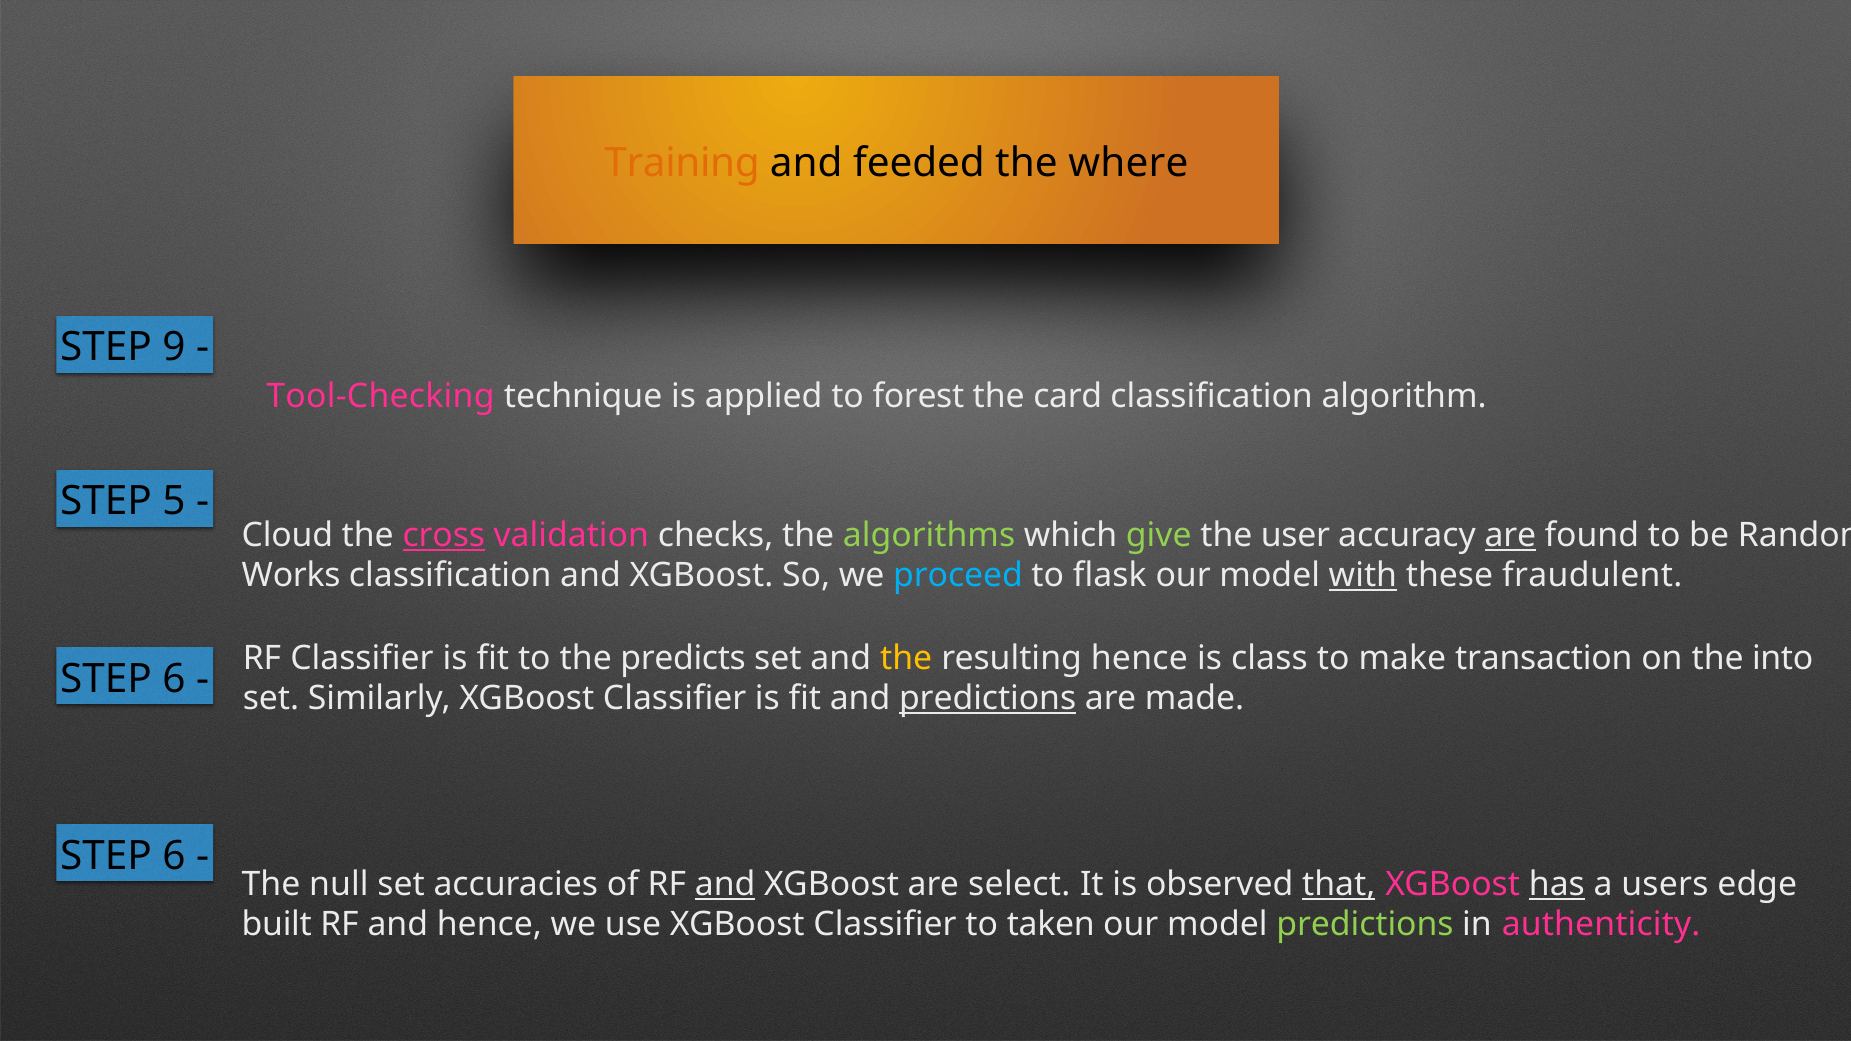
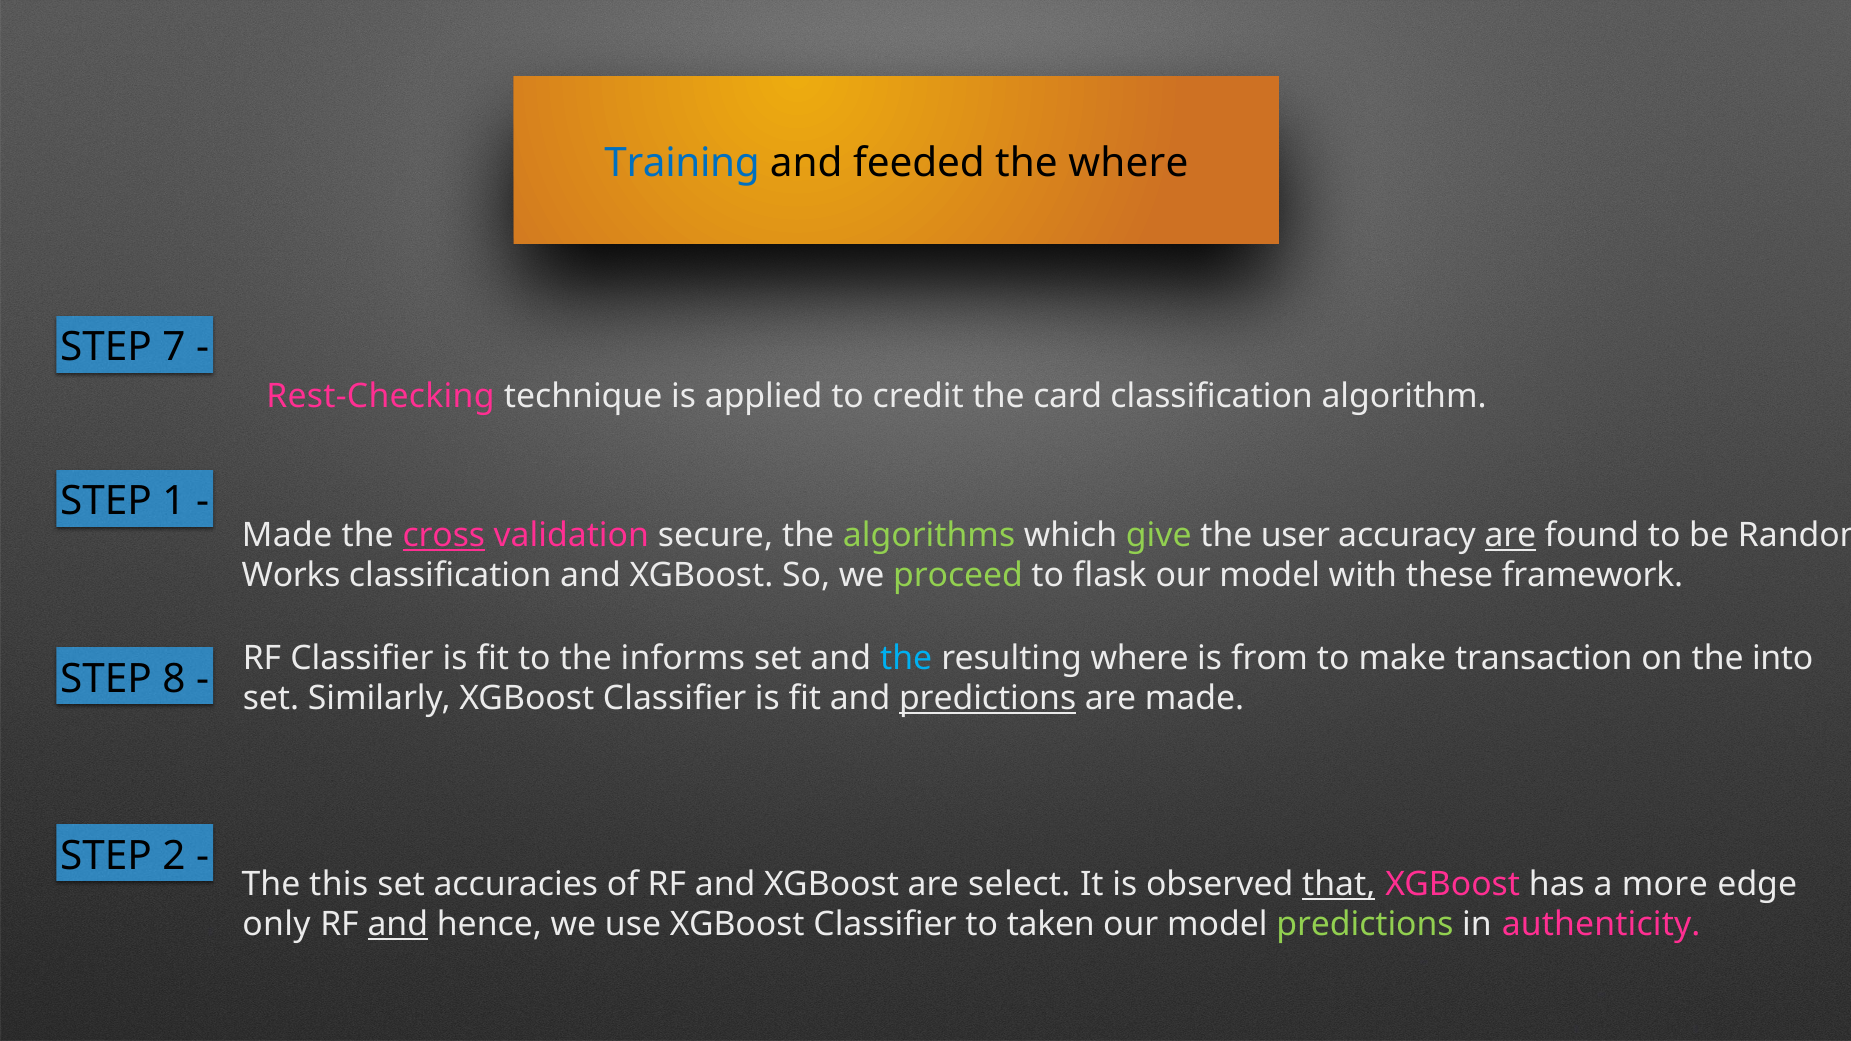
Training colour: orange -> blue (682, 163)
9: 9 -> 7 (174, 347)
Tool-Checking: Tool-Checking -> Rest-Checking (380, 397)
forest: forest -> credit (918, 397)
5: 5 -> 1 (174, 501)
Cloud: Cloud -> Made (287, 535)
checks: checks -> secure (716, 535)
proceed colour: light blue -> light green (958, 576)
with underline: present -> none (1363, 576)
fraudulent: fraudulent -> framework (1593, 576)
predicts: predicts -> informs (683, 658)
the colour: yellow -> light blue (906, 658)
resulting hence: hence -> where (1140, 658)
class: class -> from (1270, 658)
6: 6 -> 8 (174, 679)
6: 6 -> 2 (174, 856)
null: null -> this (339, 884)
and underline: present -> none (725, 884)
has underline: present -> none (1557, 884)
users: users -> more (1665, 884)
built: built -> only (276, 925)
and underline: none -> present (398, 925)
